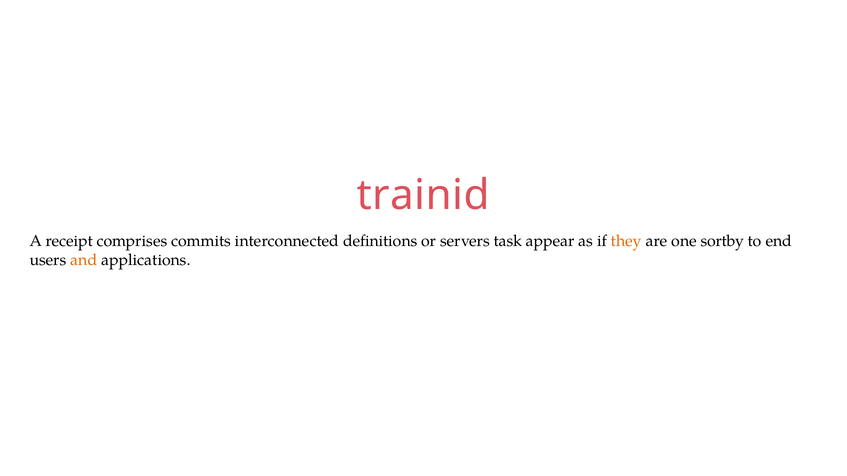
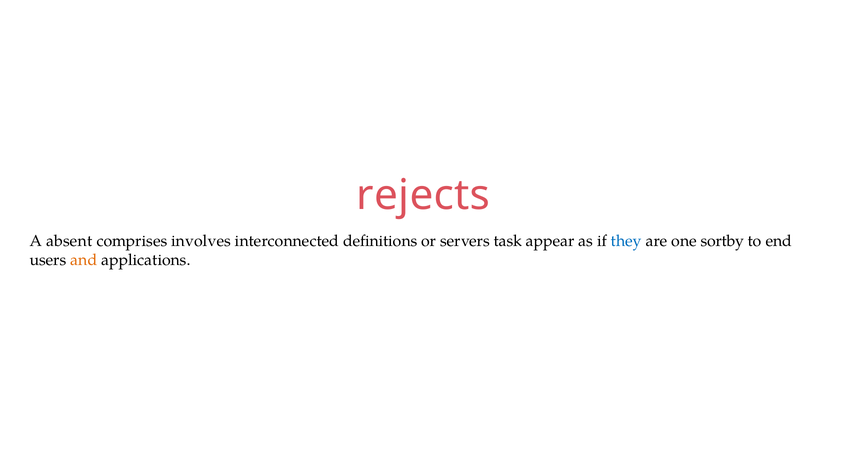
trainid: trainid -> rejects (423, 196)
receipt: receipt -> absent (69, 241)
commits: commits -> involves (201, 241)
they colour: orange -> blue (626, 241)
